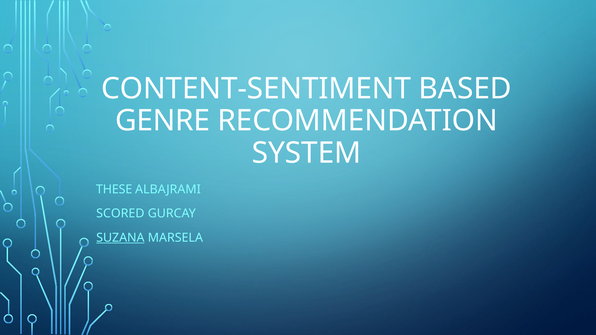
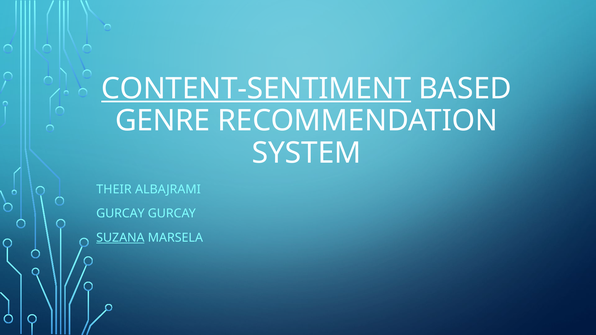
CONTENT-SENTIMENT underline: none -> present (256, 89)
THESE: THESE -> THEIR (114, 190)
SCORED: SCORED -> GURCAY (120, 214)
